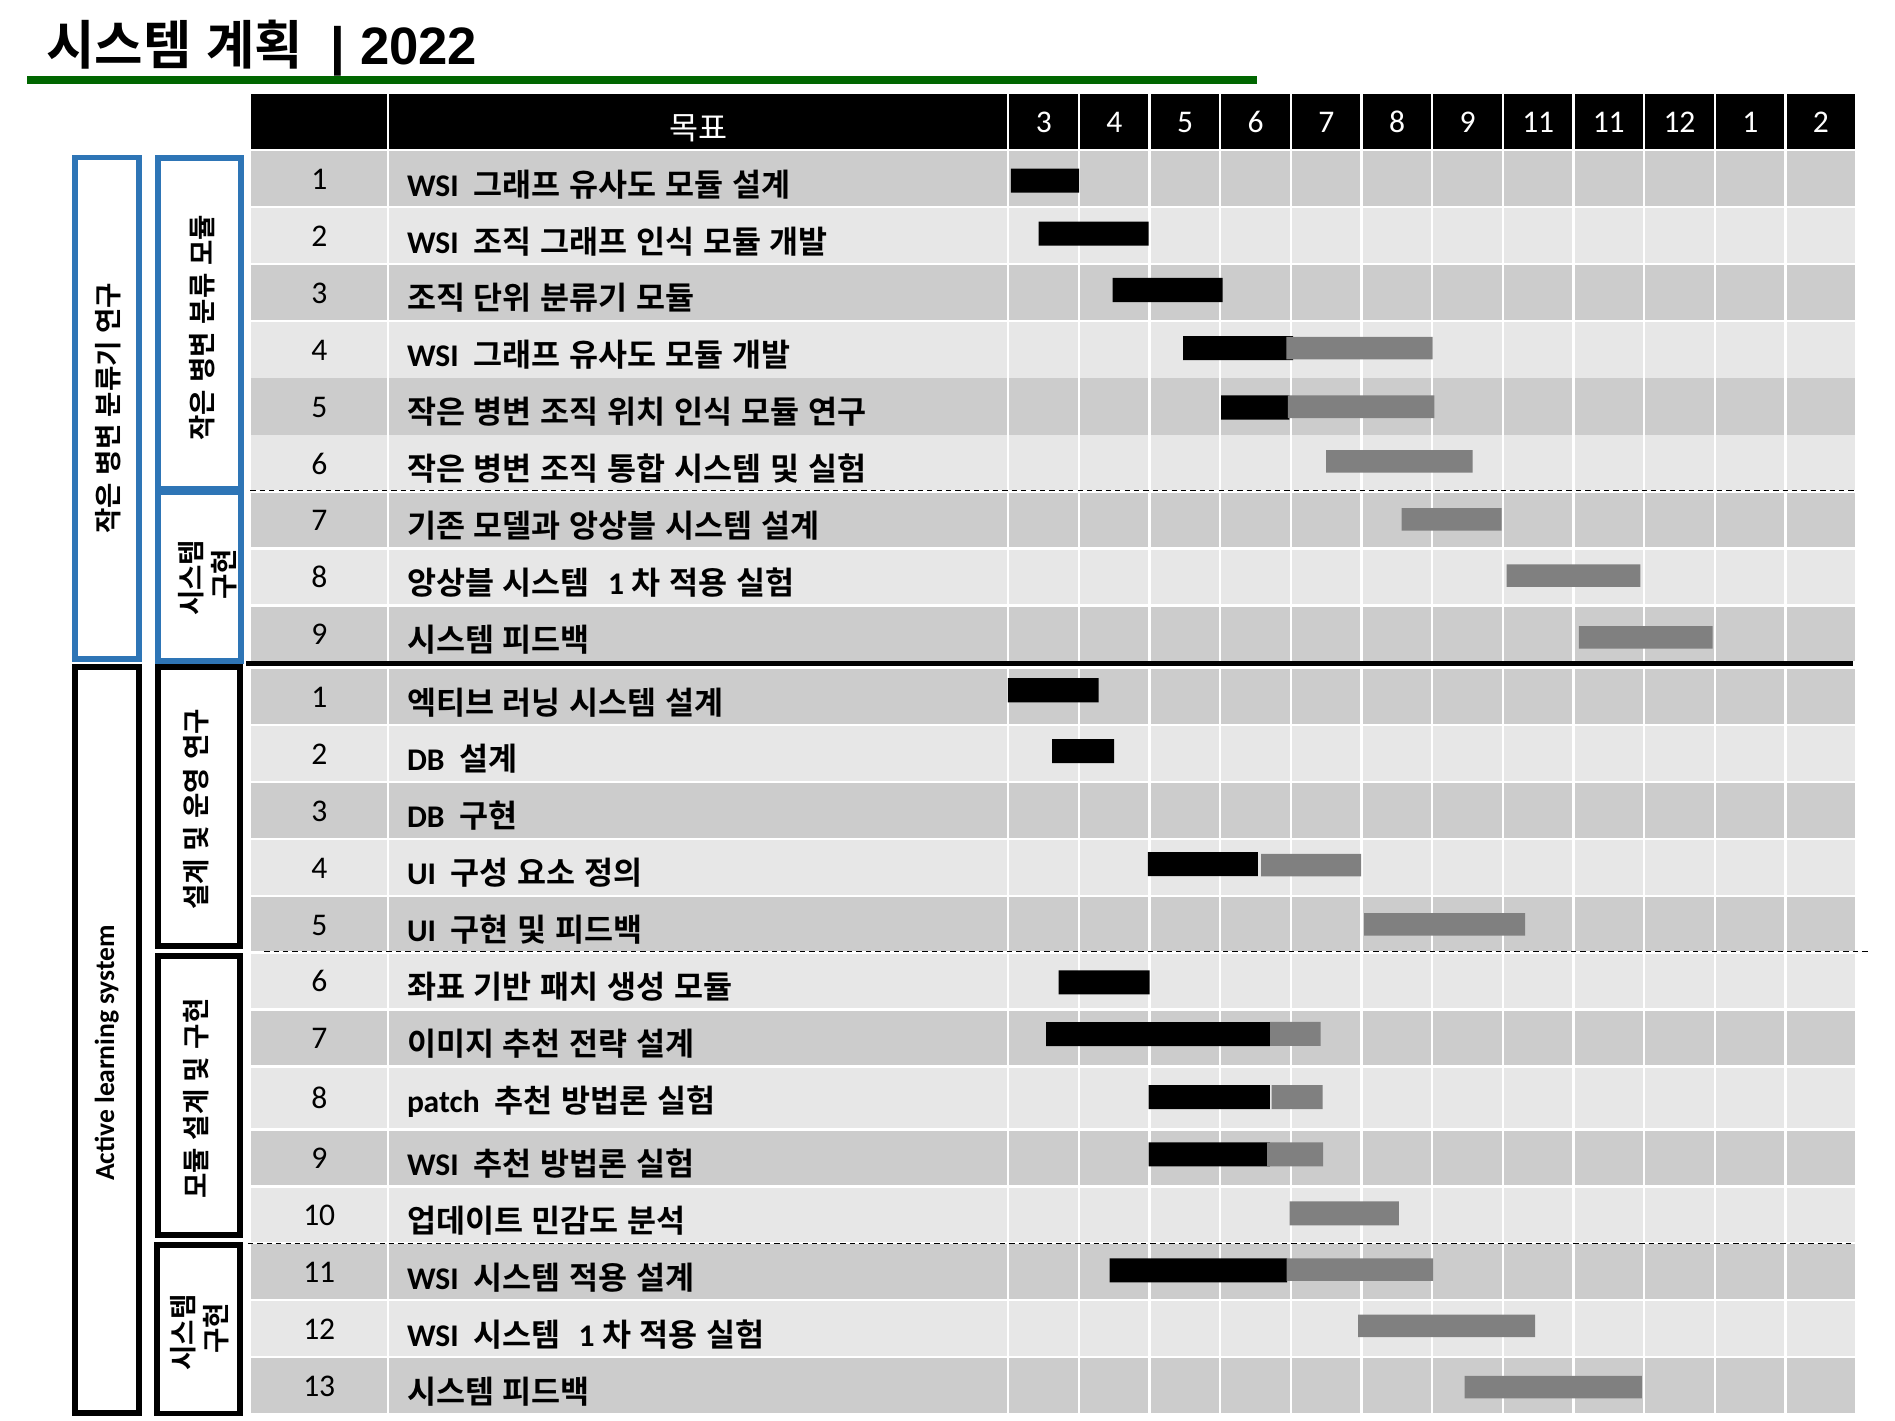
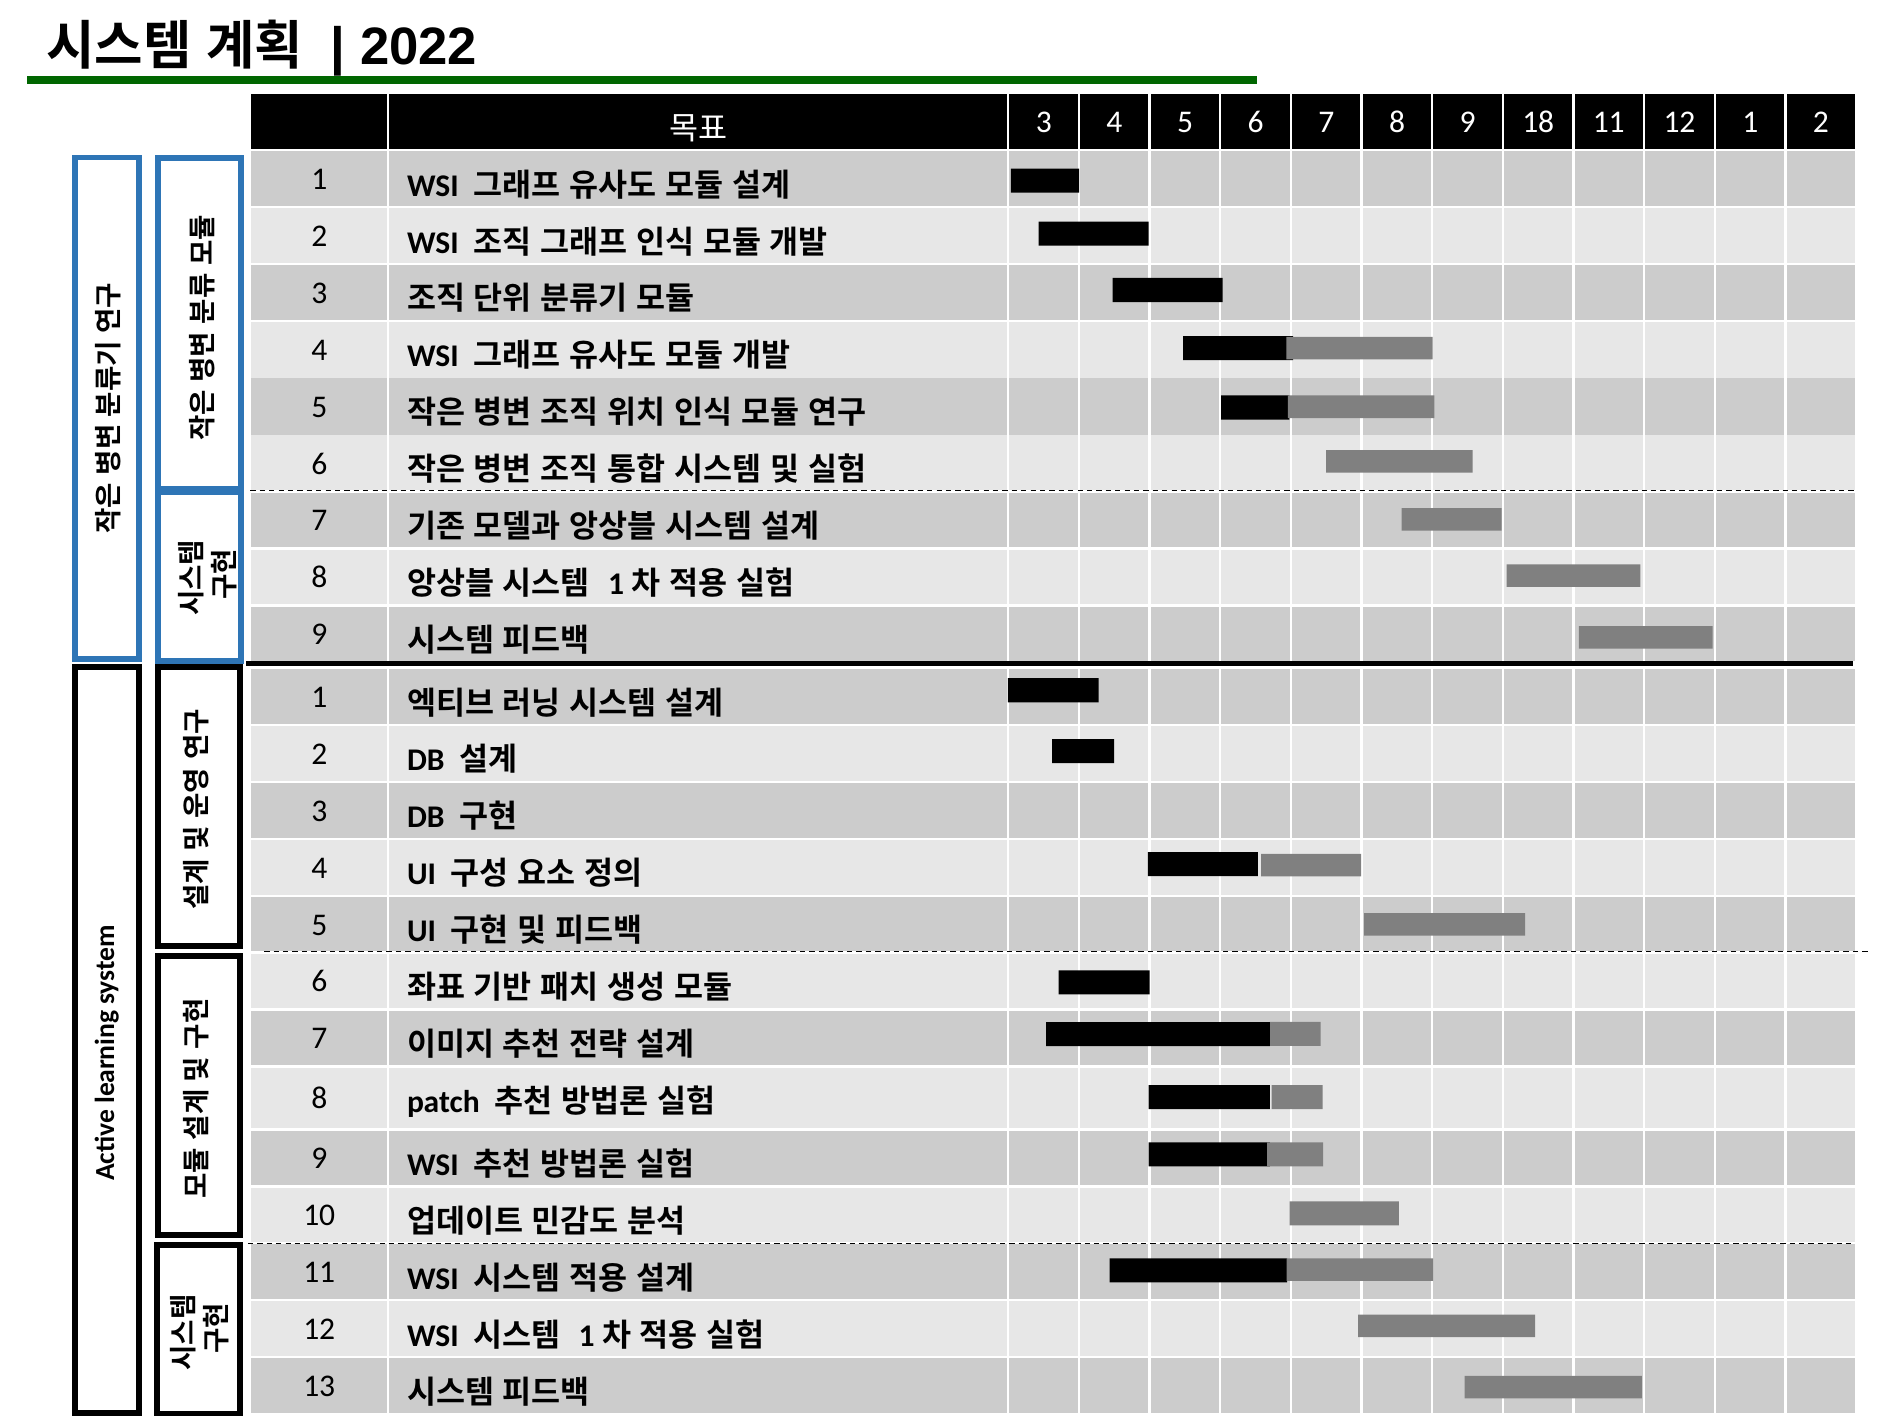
9 11: 11 -> 18 (1538, 122)
